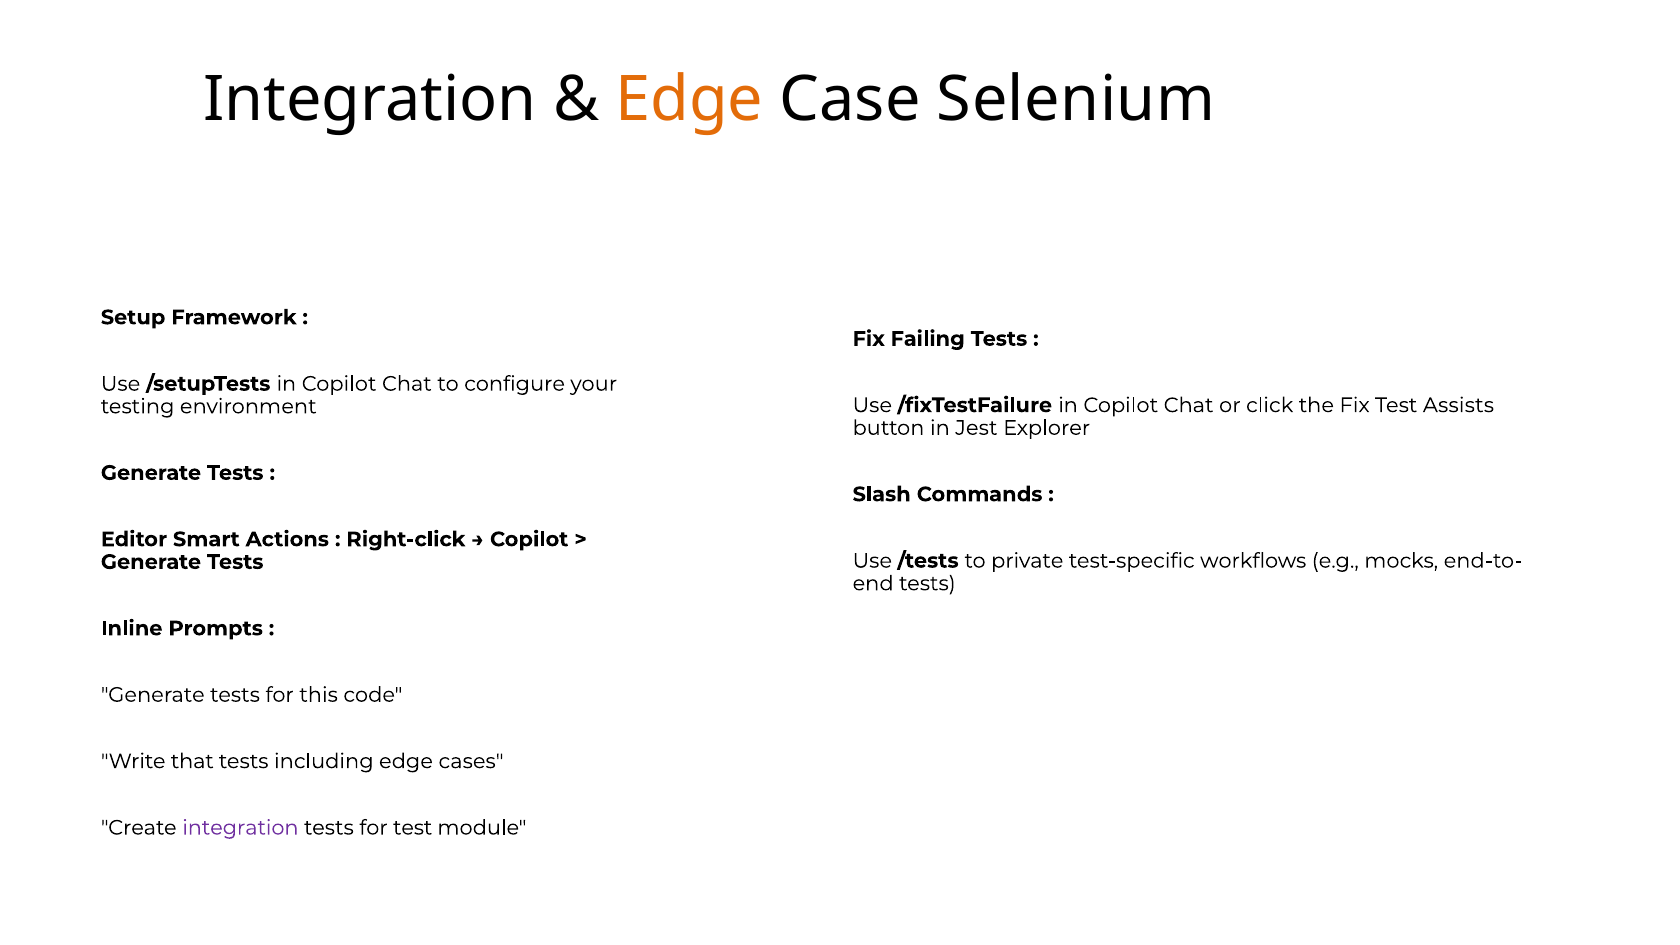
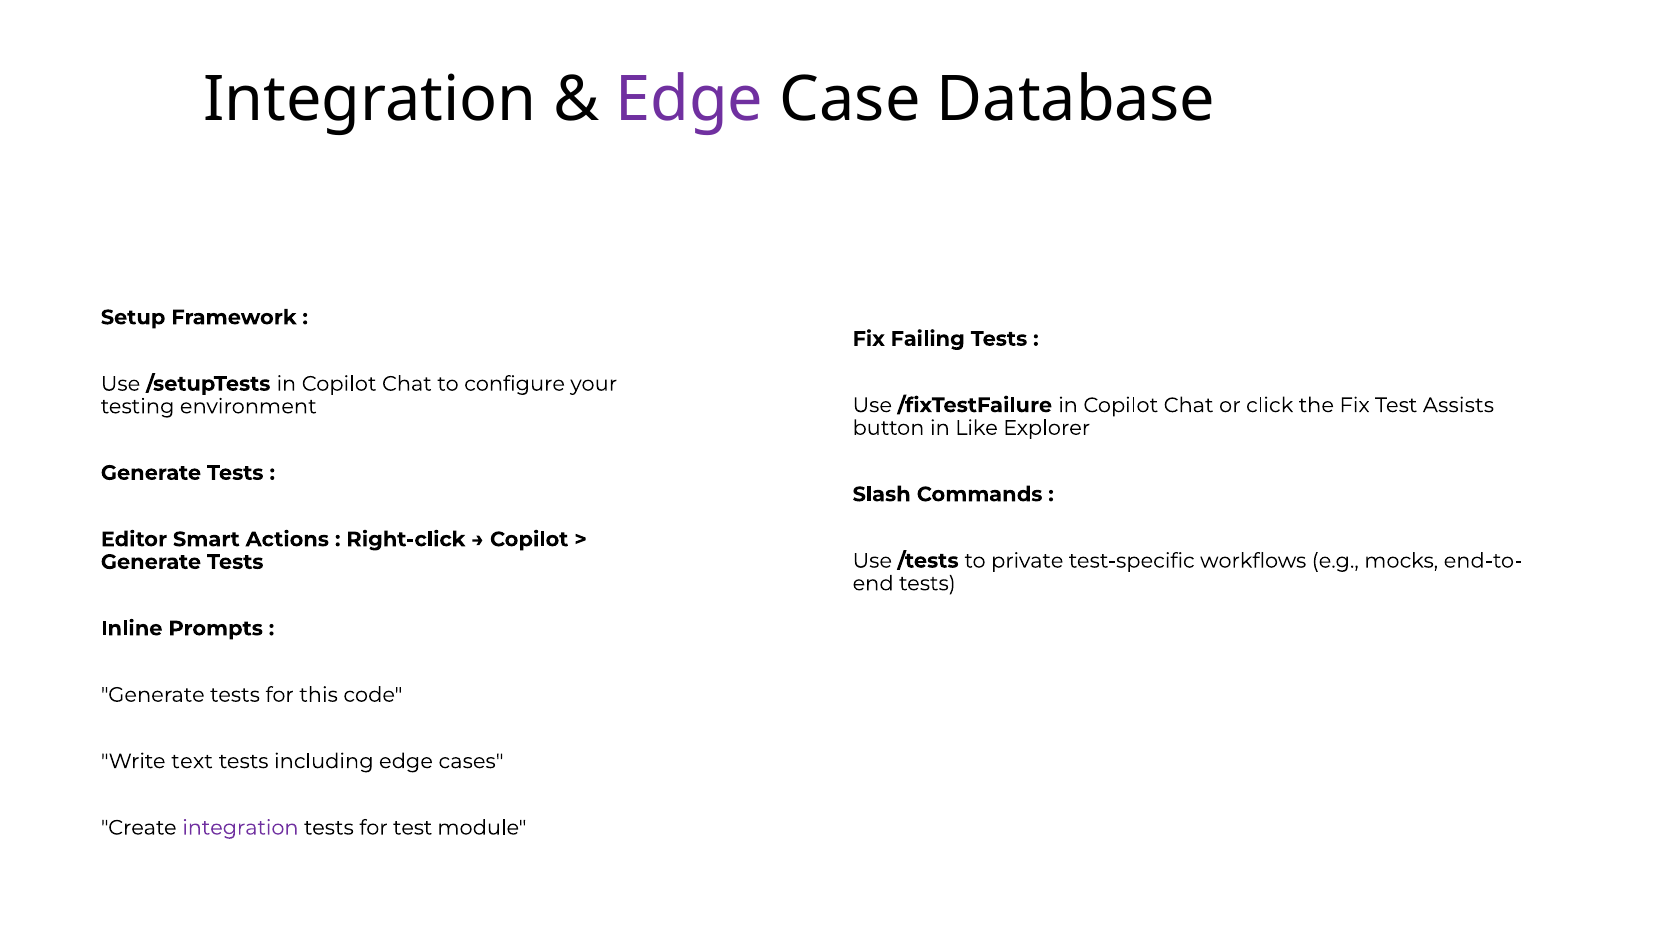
Edge colour: orange -> purple (690, 100)
Selenium: Selenium -> Database (1076, 100)
Jest: Jest -> Like (977, 428)
that: that -> text (192, 761)
